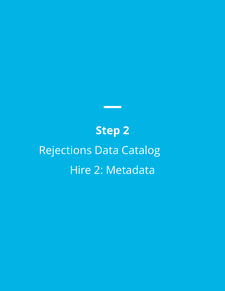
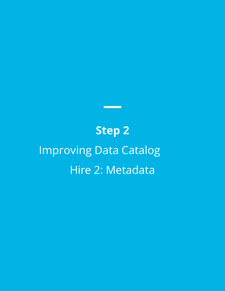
Rejections: Rejections -> Improving (65, 151)
